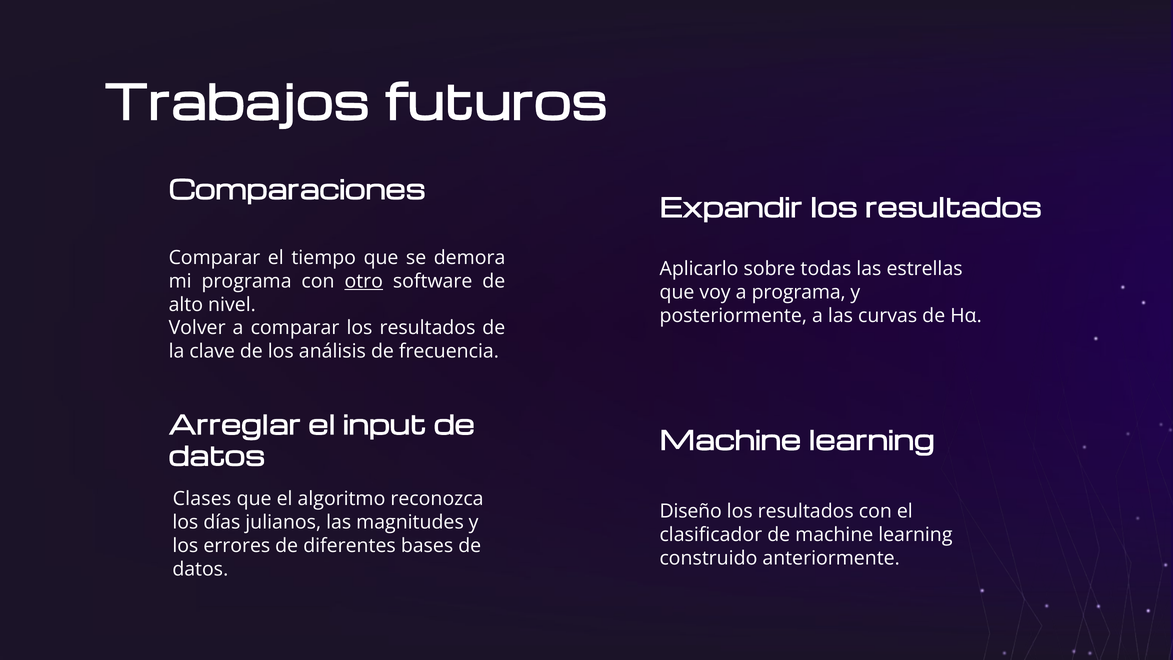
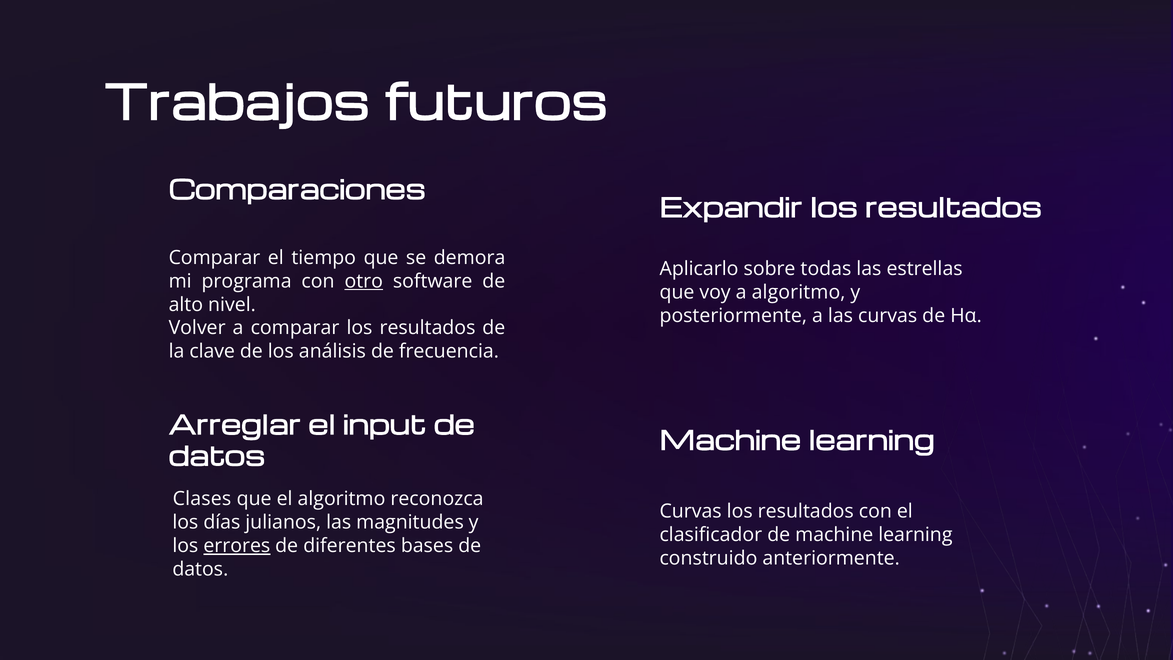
a programa: programa -> algoritmo (799, 292)
Diseño: Diseño -> Curvas (691, 511)
errores underline: none -> present (237, 546)
